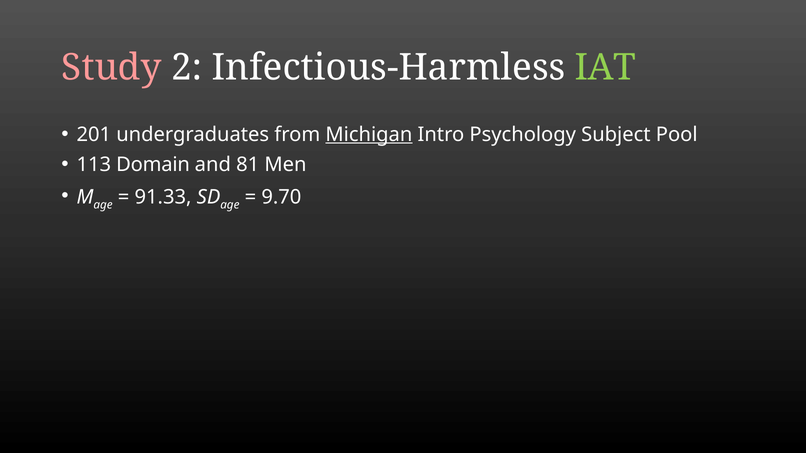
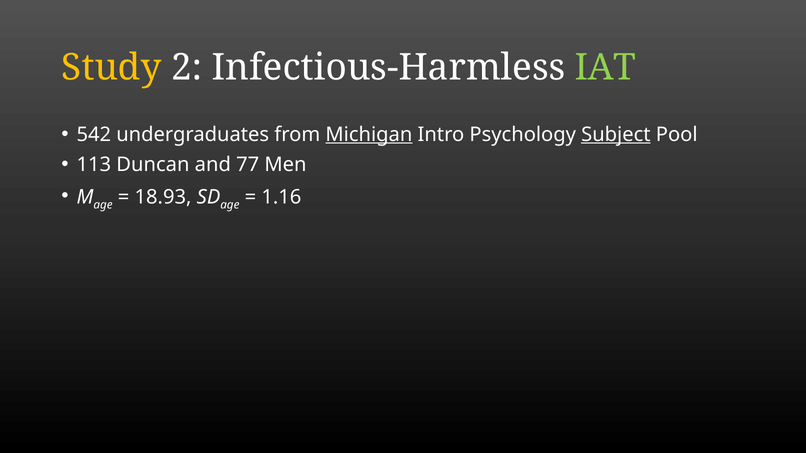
Study colour: pink -> yellow (111, 68)
201: 201 -> 542 (94, 134)
Subject underline: none -> present (616, 134)
Domain: Domain -> Duncan (153, 165)
81: 81 -> 77 (248, 165)
91.33: 91.33 -> 18.93 (163, 197)
9.70: 9.70 -> 1.16 (281, 197)
